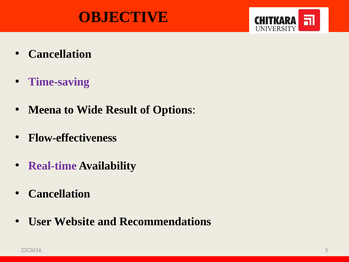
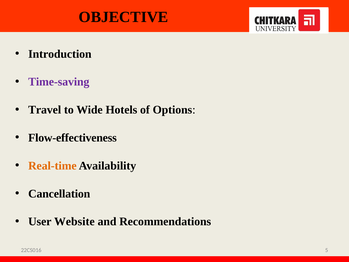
Cancellation: Cancellation -> Introduction (60, 54)
Meena: Meena -> Travel (45, 110)
Result: Result -> Hotels (121, 110)
Real-time colour: purple -> orange (52, 166)
